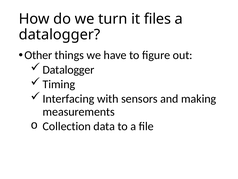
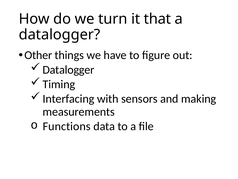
files: files -> that (157, 19)
Collection: Collection -> Functions (67, 126)
